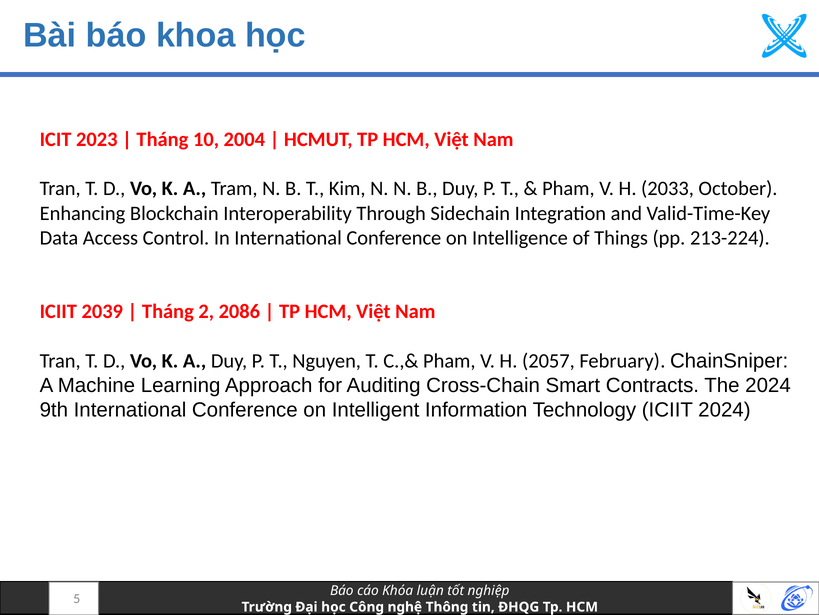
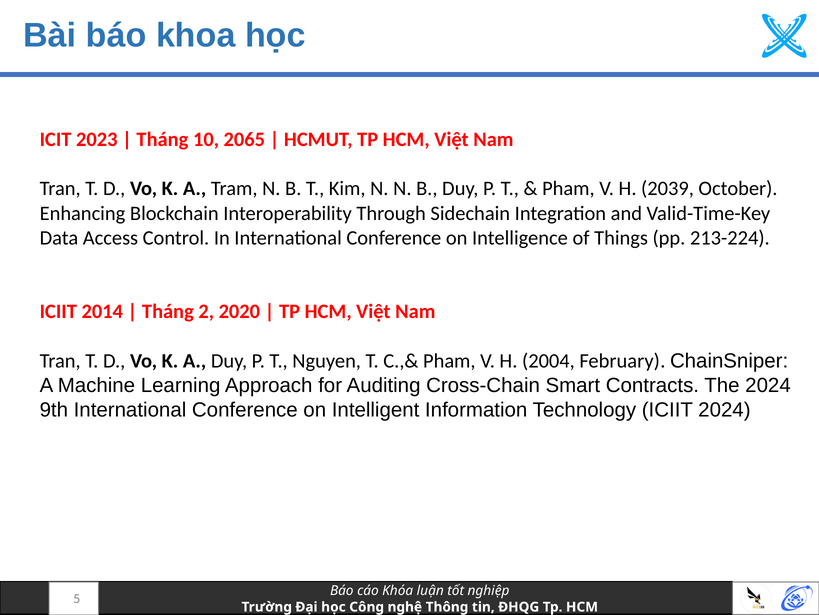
2004: 2004 -> 2065 (244, 139)
2033: 2033 -> 2039 (667, 188)
2039: 2039 -> 2014 (102, 311)
2086: 2086 -> 2020 (239, 311)
2057: 2057 -> 2004 (548, 360)
